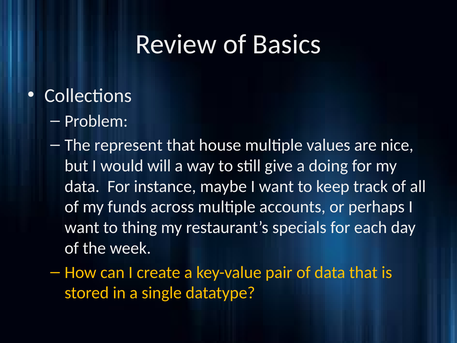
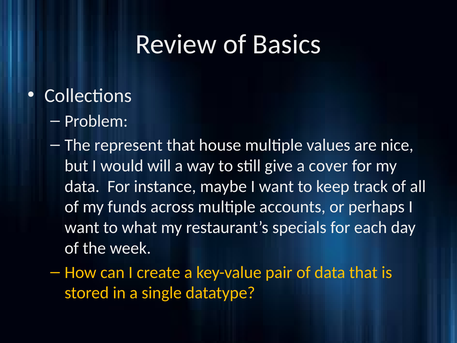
doing: doing -> cover (328, 166)
thing: thing -> what (139, 227)
